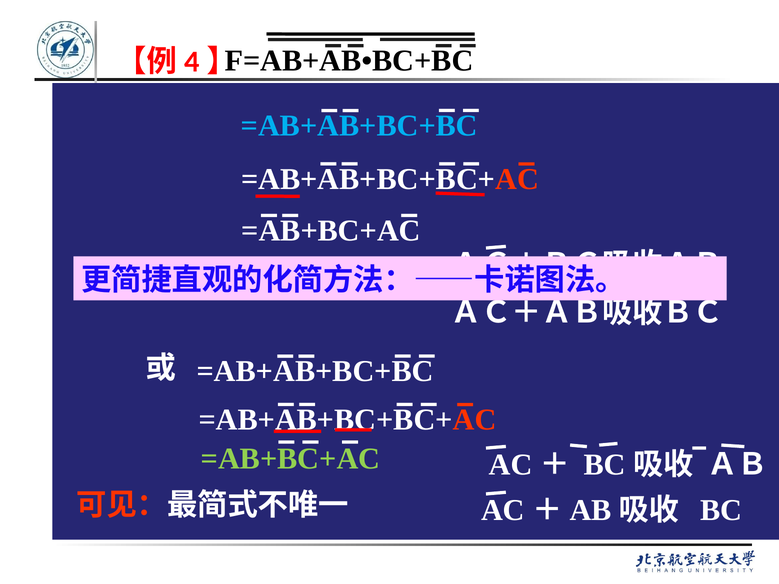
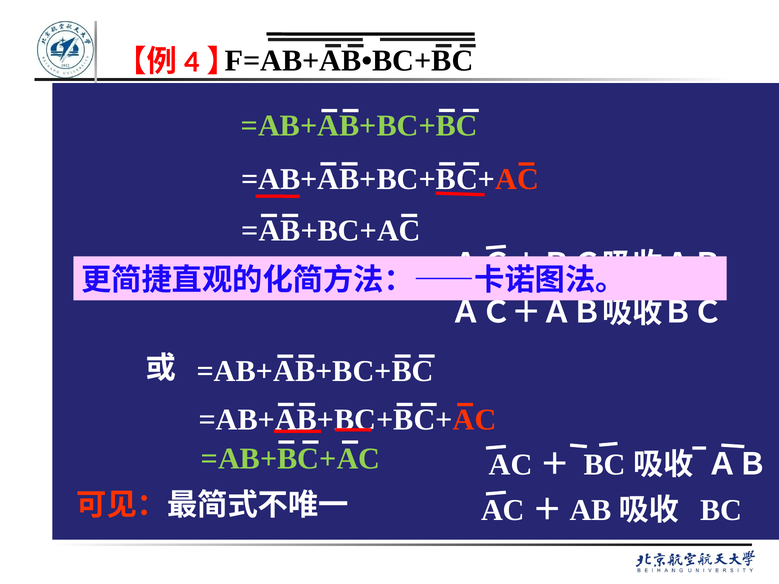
=AB+AB+BC+BC colour: light blue -> light green (359, 126)
